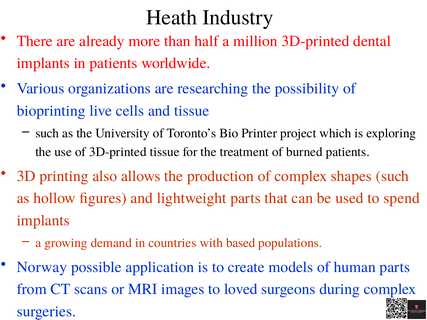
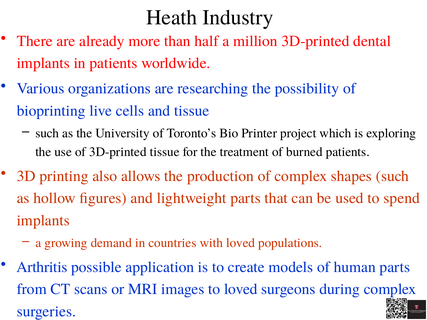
with based: based -> loved (241, 243)
Norway: Norway -> Arthritis (42, 267)
